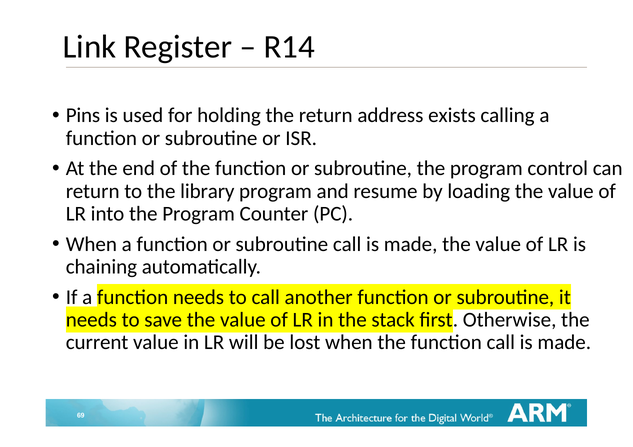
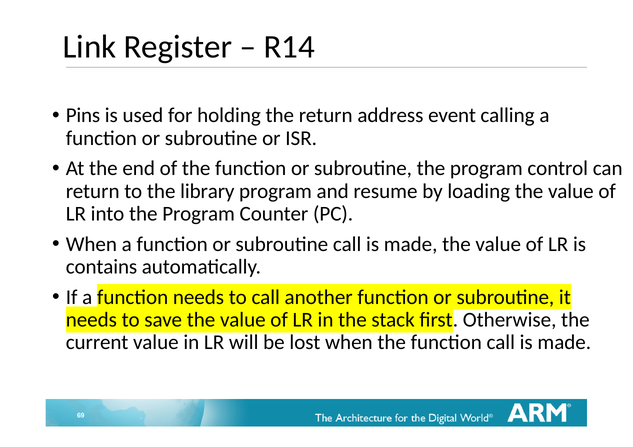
exists: exists -> event (452, 116)
chaining: chaining -> contains (101, 267)
